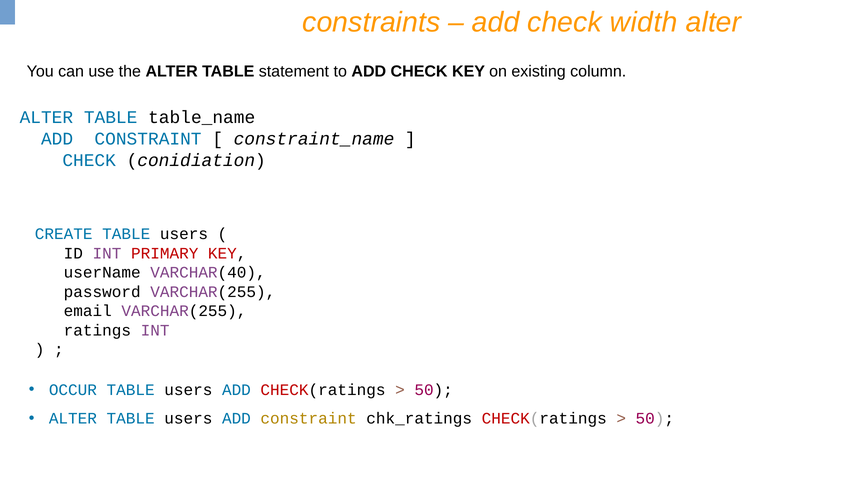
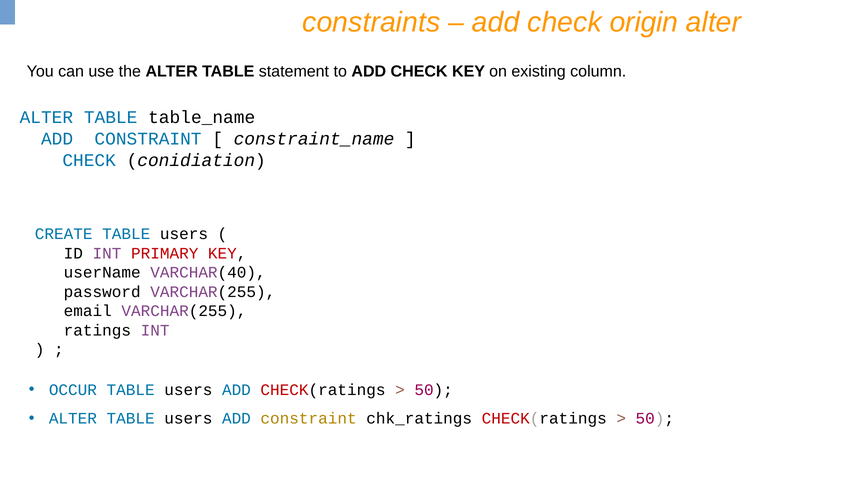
width: width -> origin (644, 22)
